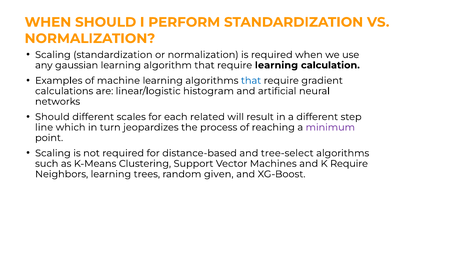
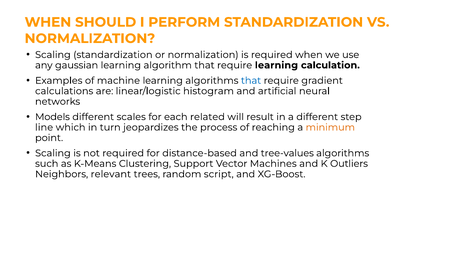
Should: Should -> Models (52, 117)
minimum colour: purple -> orange (330, 127)
tree-select: tree-select -> tree-values (287, 153)
K Require: Require -> Outliers (349, 164)
Neighbors learning: learning -> relevant (111, 174)
given: given -> script (219, 174)
